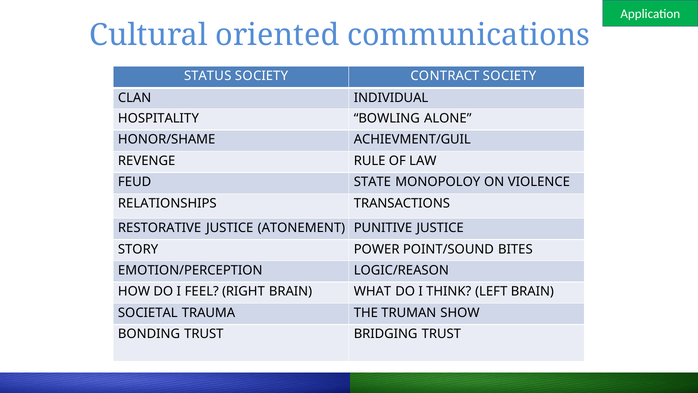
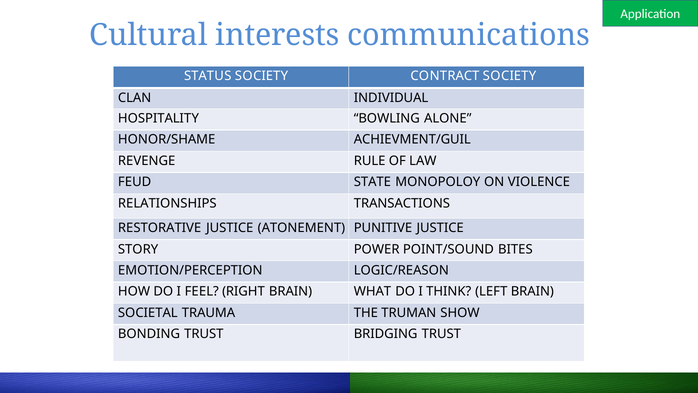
oriented: oriented -> interests (277, 35)
